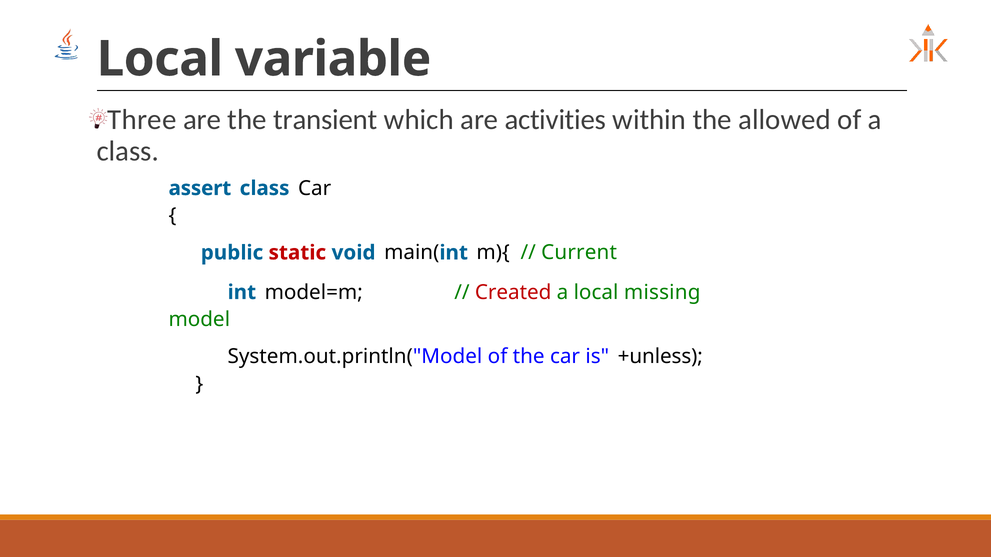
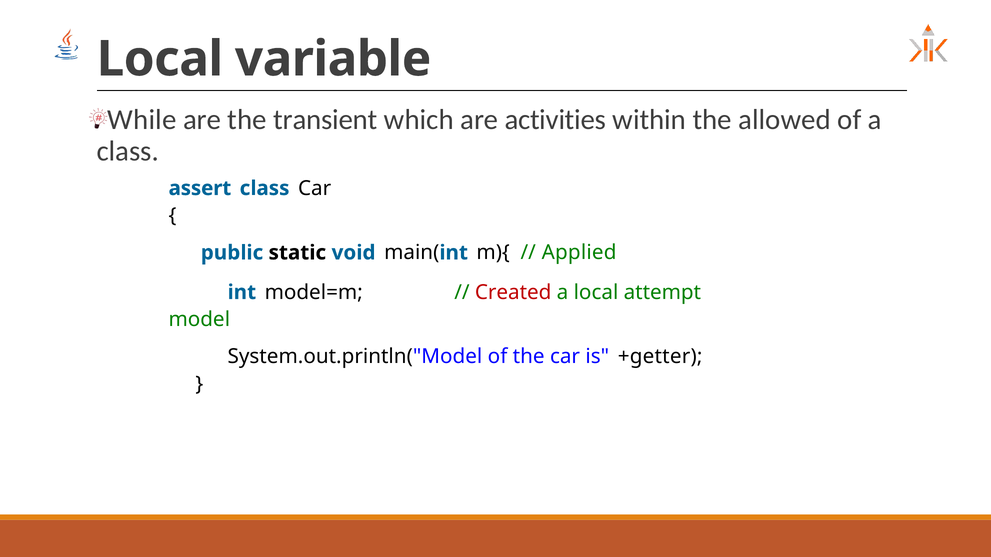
Three: Three -> While (142, 120)
static colour: red -> black (297, 253)
Current: Current -> Applied (579, 253)
missing: missing -> attempt (662, 292)
+unless: +unless -> +getter (660, 357)
